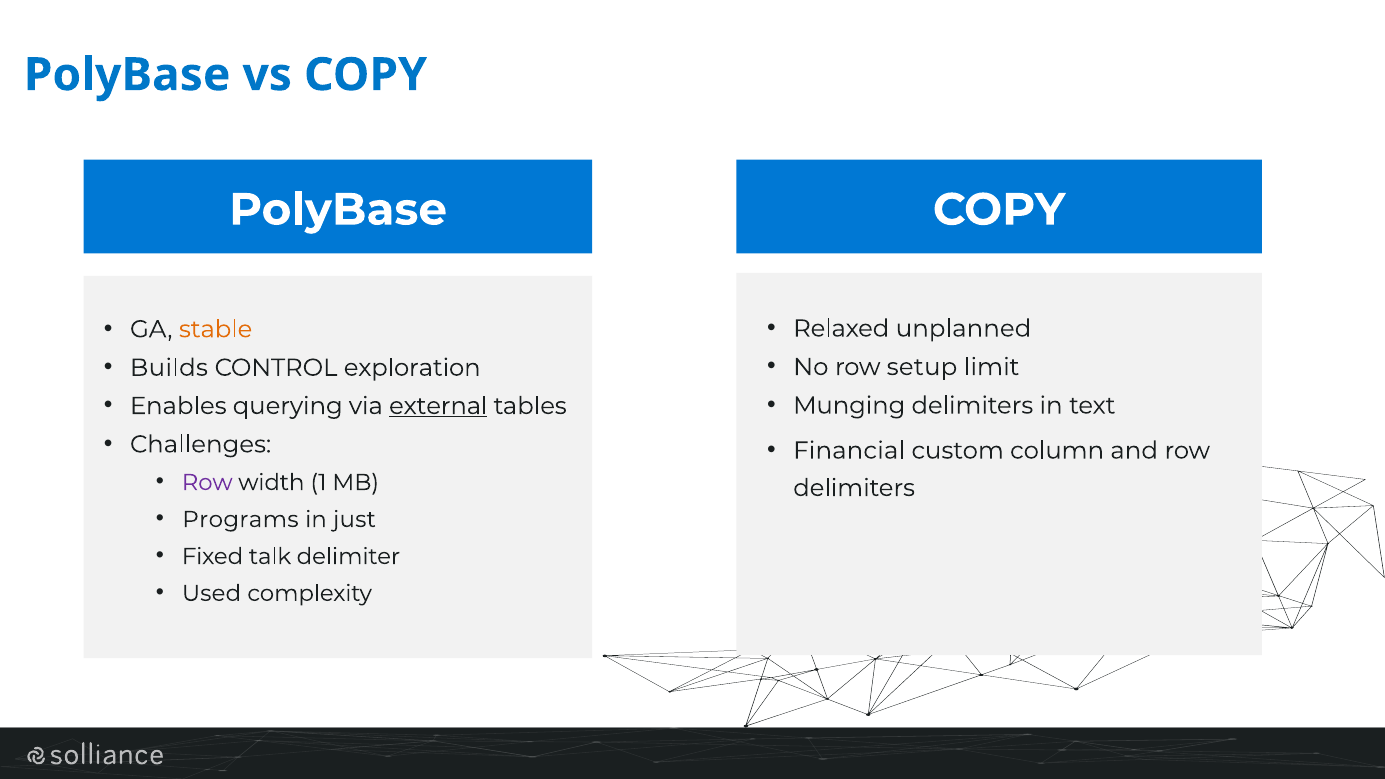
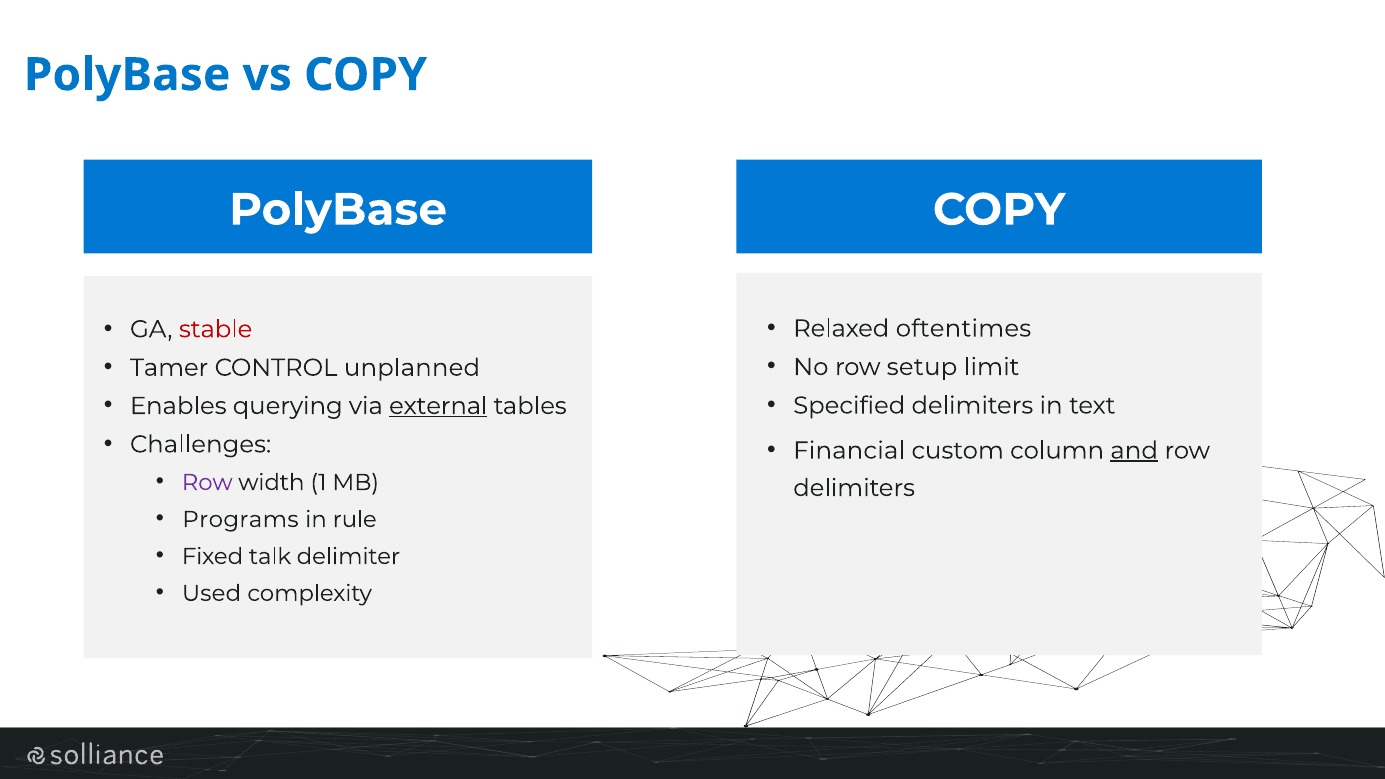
unplanned: unplanned -> oftentimes (963, 329)
stable colour: orange -> red (216, 329)
Builds: Builds -> Tamer (169, 368)
exploration: exploration -> unplanned (412, 368)
Munging: Munging -> Specified (849, 406)
and underline: none -> present (1134, 451)
just: just -> rule (355, 519)
